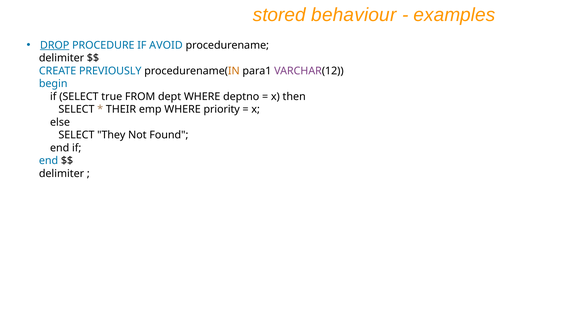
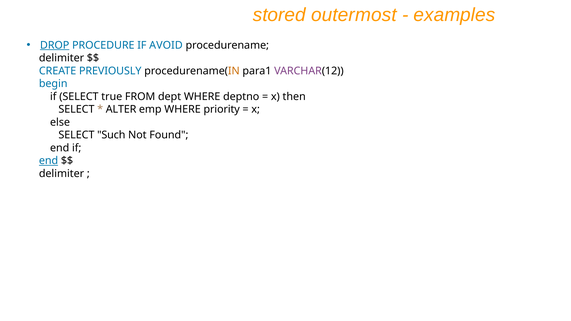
behaviour: behaviour -> outermost (354, 15)
THEIR: THEIR -> ALTER (121, 109)
They: They -> Such (111, 135)
end underline: none -> present (49, 161)
